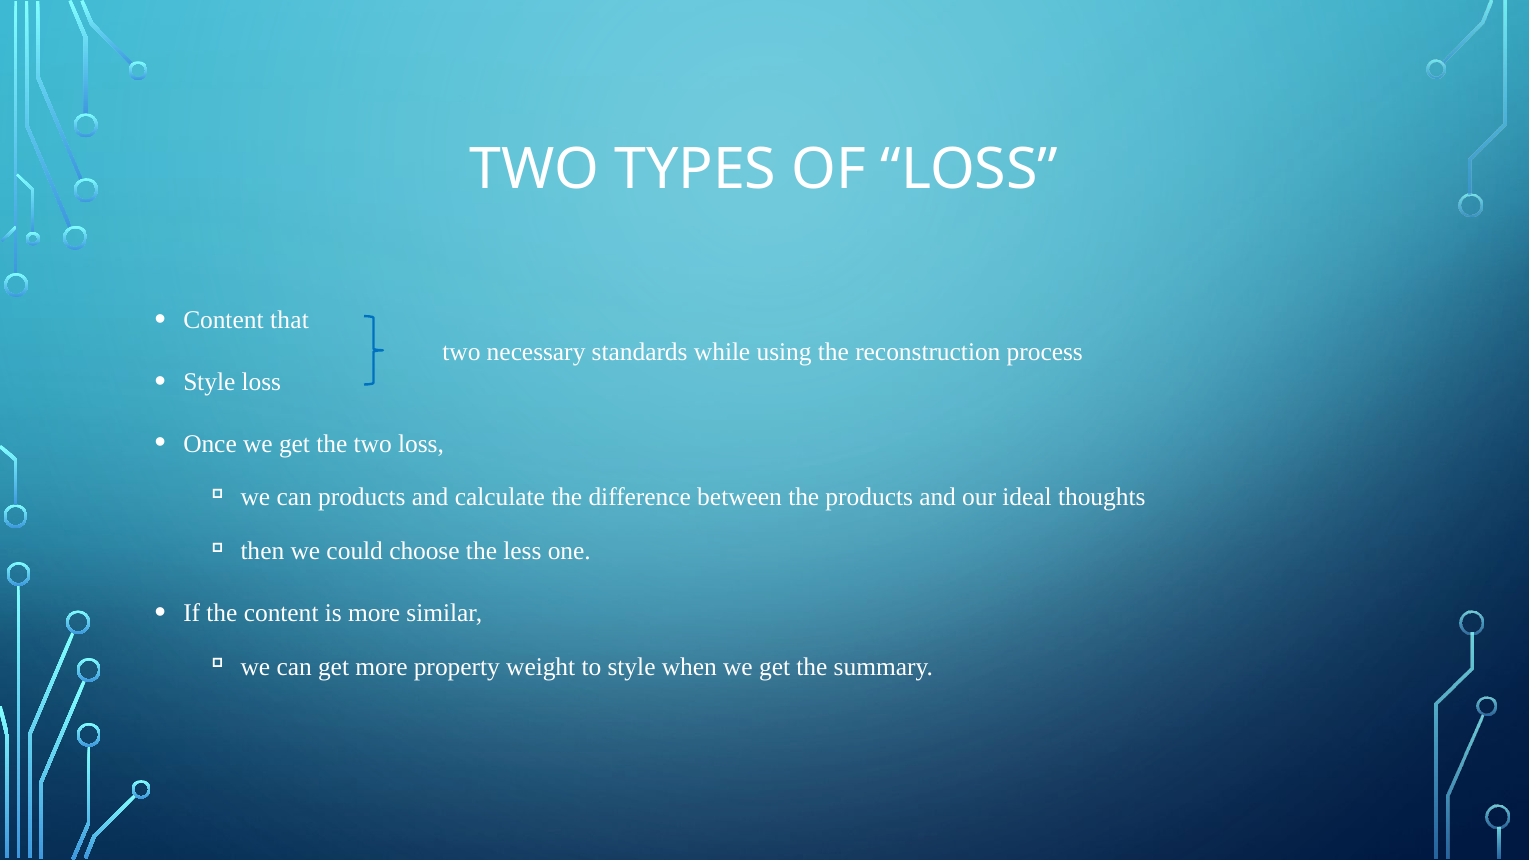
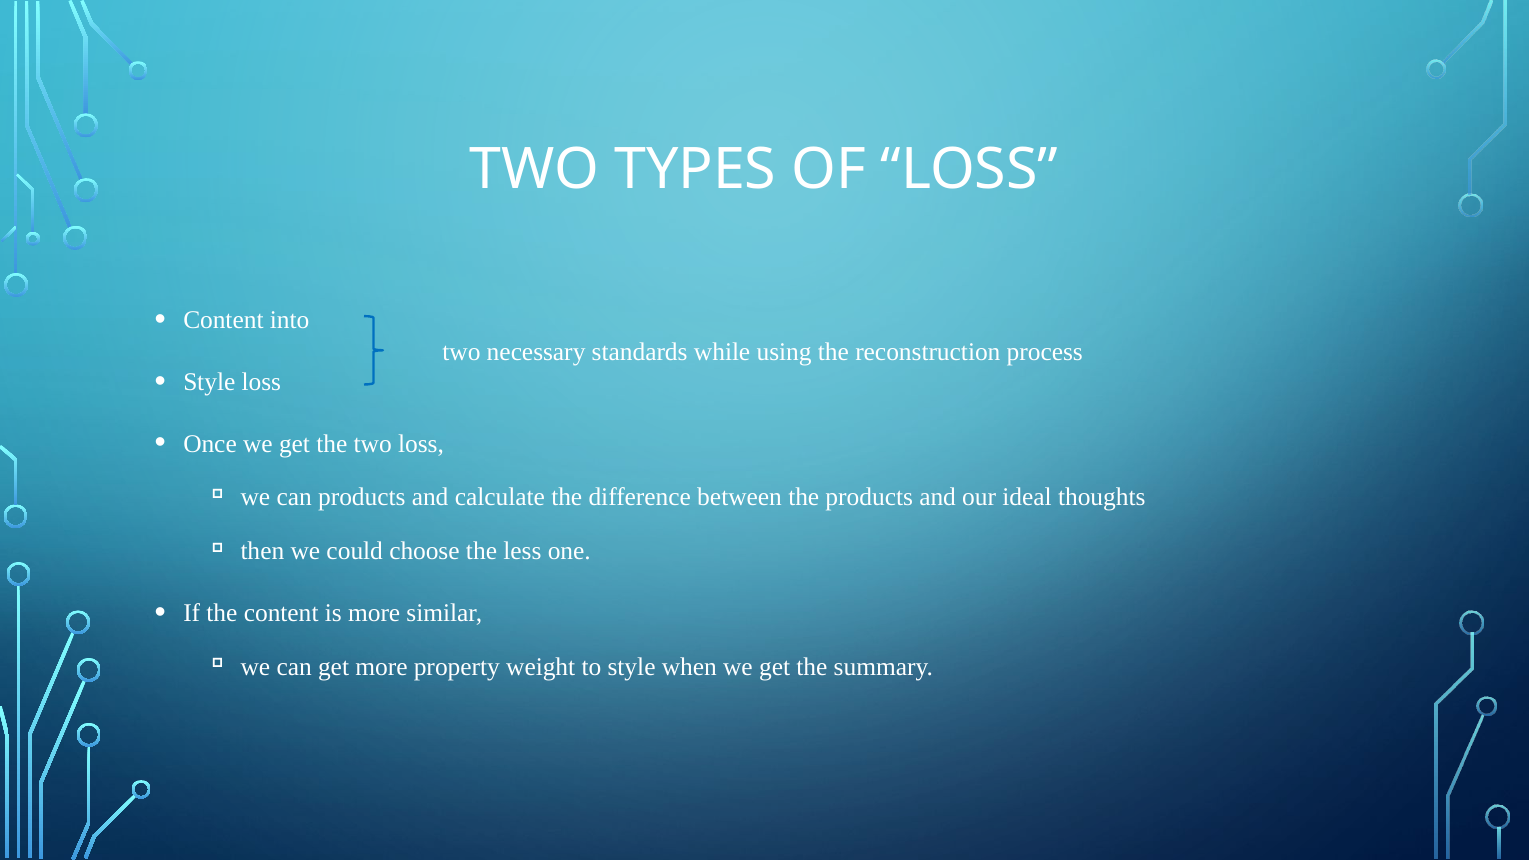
that: that -> into (290, 320)
